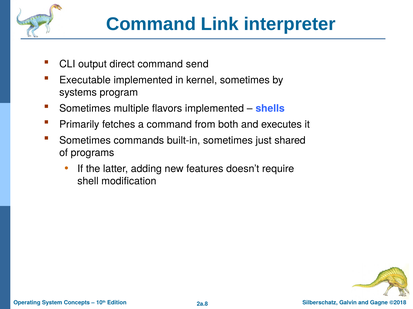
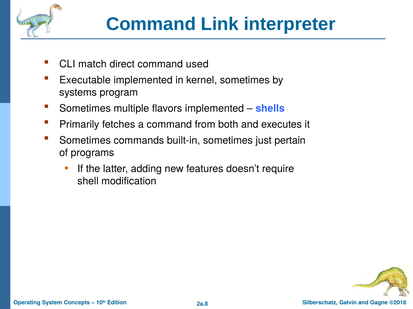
output: output -> match (92, 64)
send: send -> used (197, 64)
shared: shared -> pertain (290, 141)
